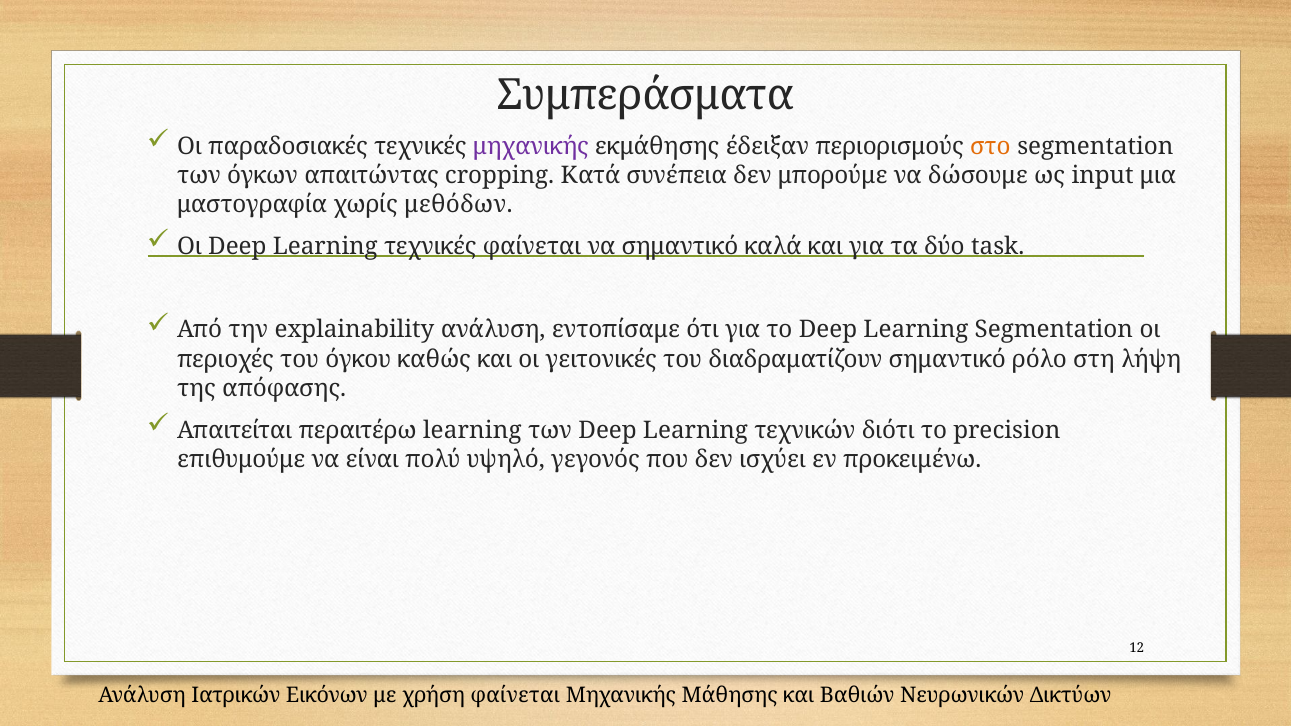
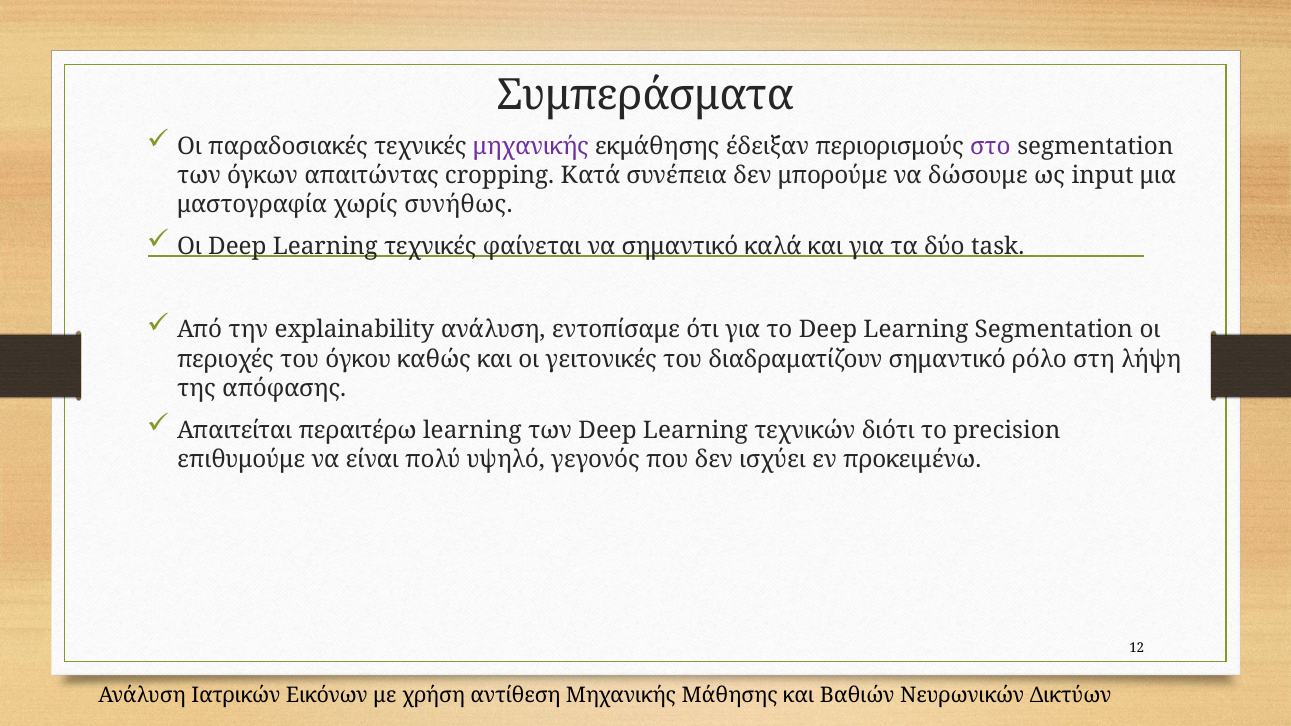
στο colour: orange -> purple (990, 146)
μεθόδων: μεθόδων -> συνήθως (459, 204)
χρήση φαίνεται: φαίνεται -> αντίθεση (516, 696)
